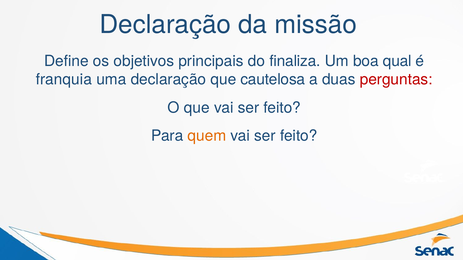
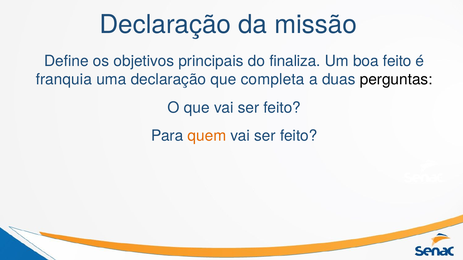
boa qual: qual -> feito (397, 61)
cautelosa: cautelosa -> completa (273, 80)
perguntas colour: red -> black (396, 80)
